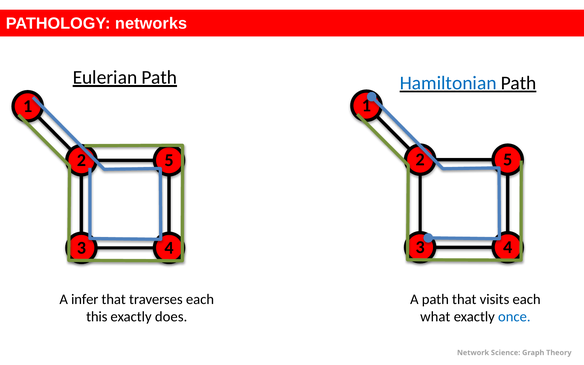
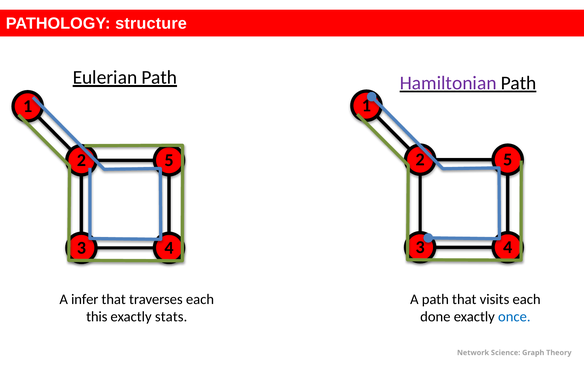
networks: networks -> structure (151, 24)
Hamiltonian colour: blue -> purple (448, 83)
does: does -> stats (171, 317)
what: what -> done (435, 317)
